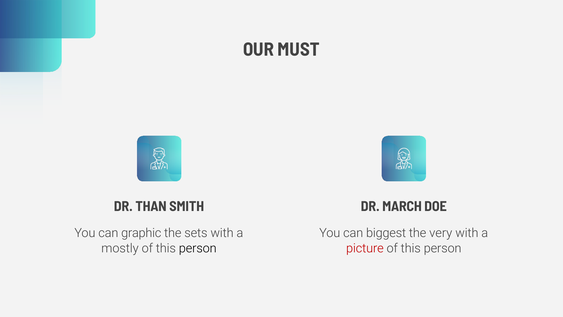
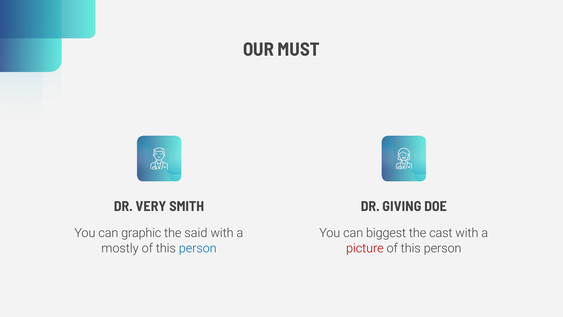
THAN: THAN -> VERY (151, 206)
MARCH: MARCH -> GIVING (402, 206)
sets: sets -> said (196, 233)
very: very -> cast (441, 233)
person colour: black -> blue (198, 248)
